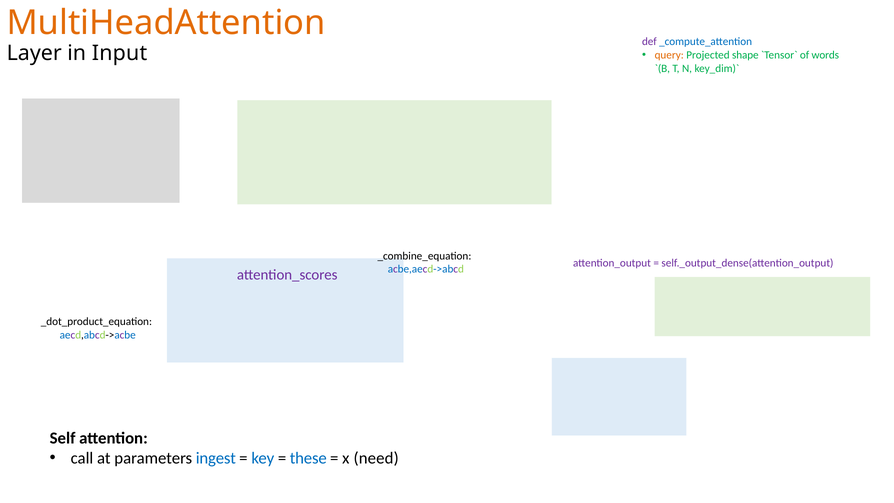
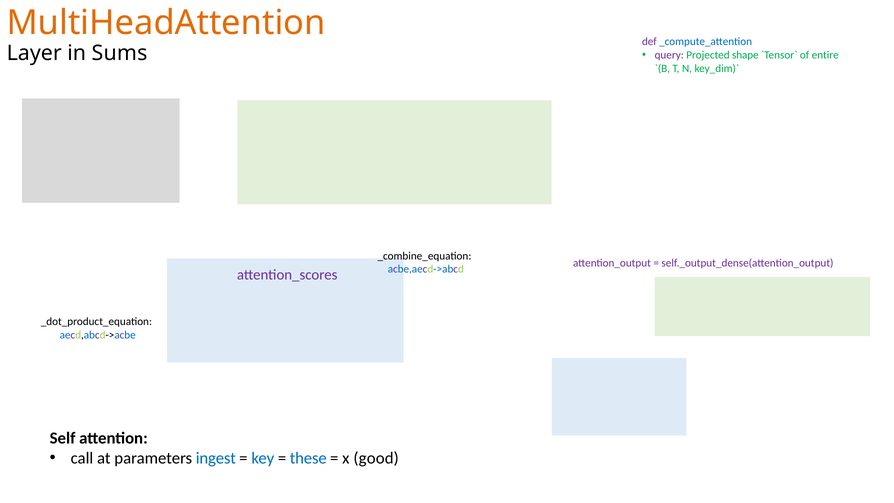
Input: Input -> Sums (120, 53)
query colour: orange -> purple (669, 55)
words: words -> entire (825, 55)
need: need -> good (376, 458)
